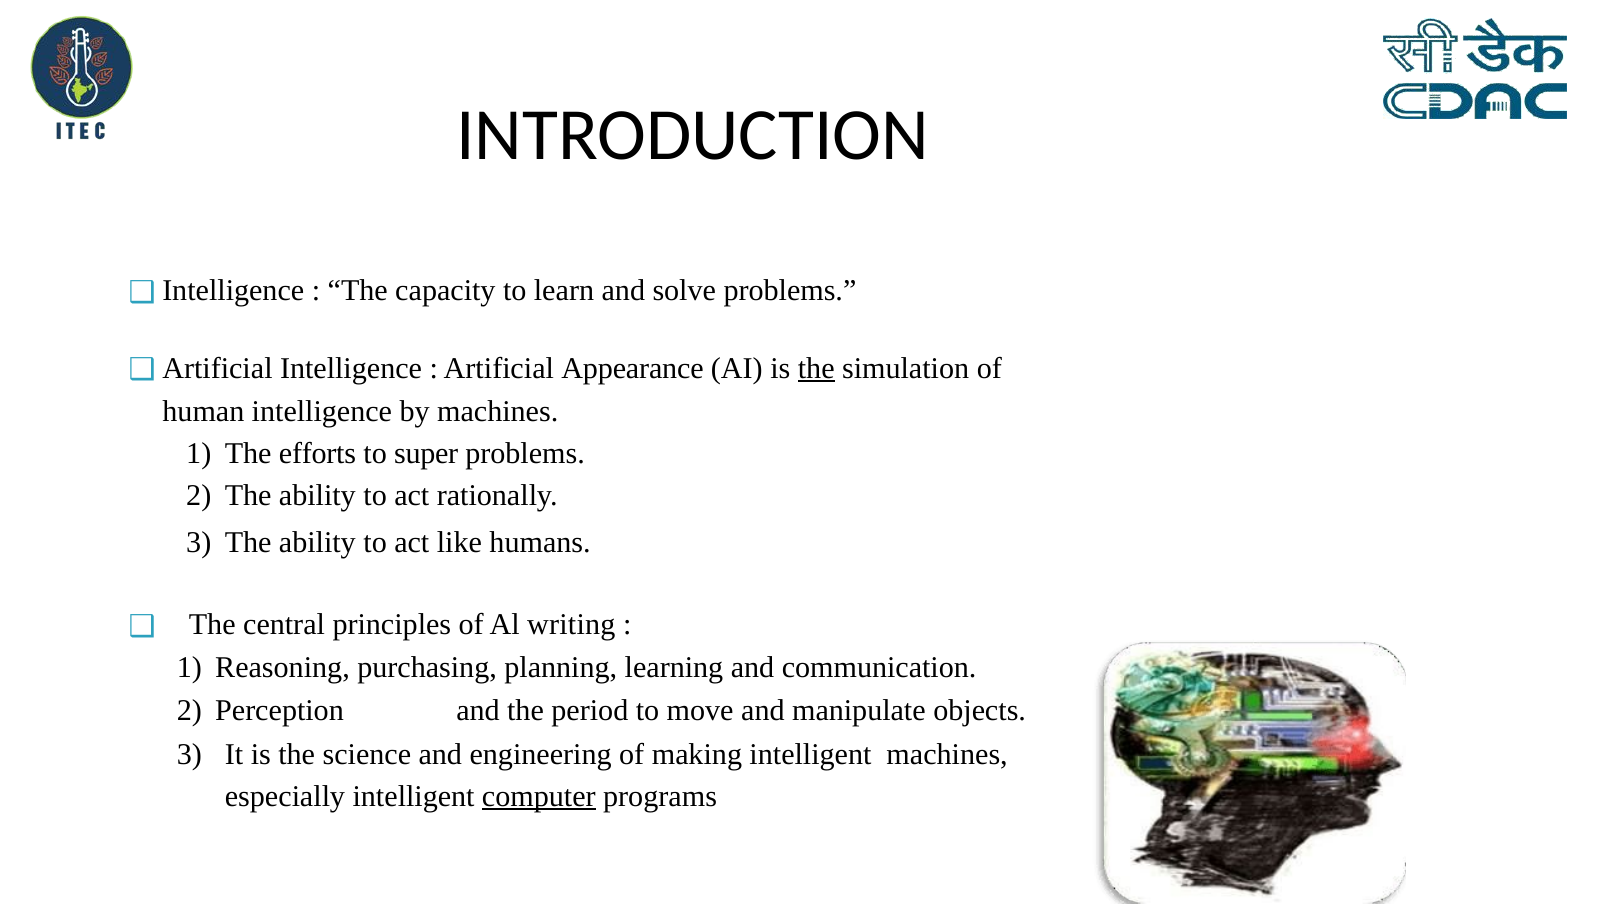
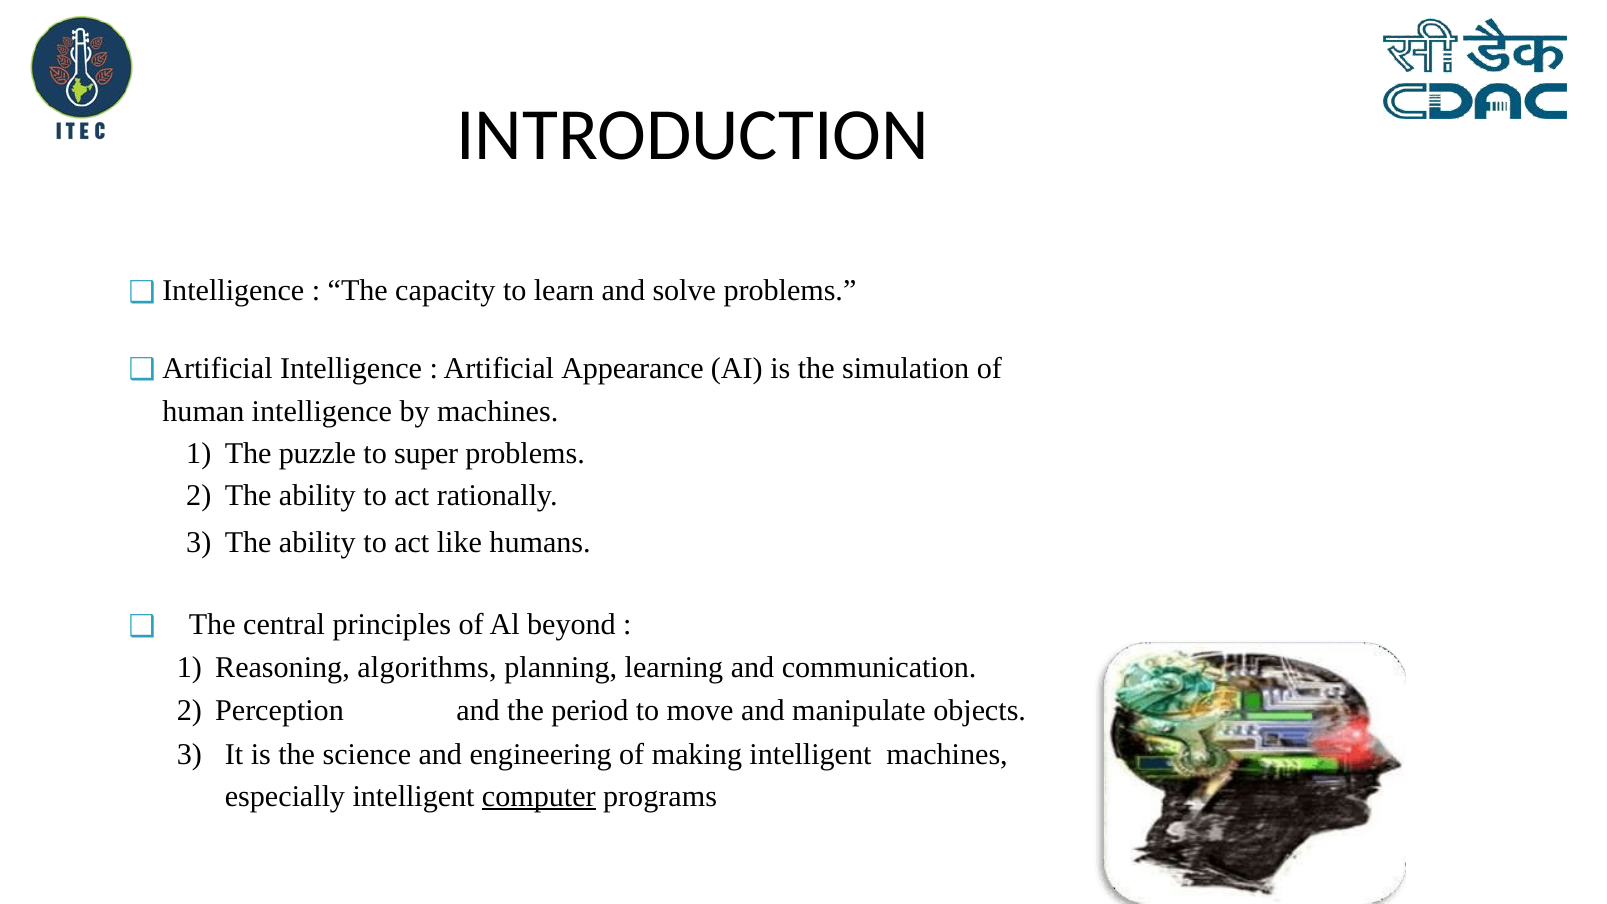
the underline: present -> none (816, 368)
efforts: efforts -> puzzle (318, 454)
writing: writing -> beyond (571, 625)
purchasing: purchasing -> algorithms (427, 668)
